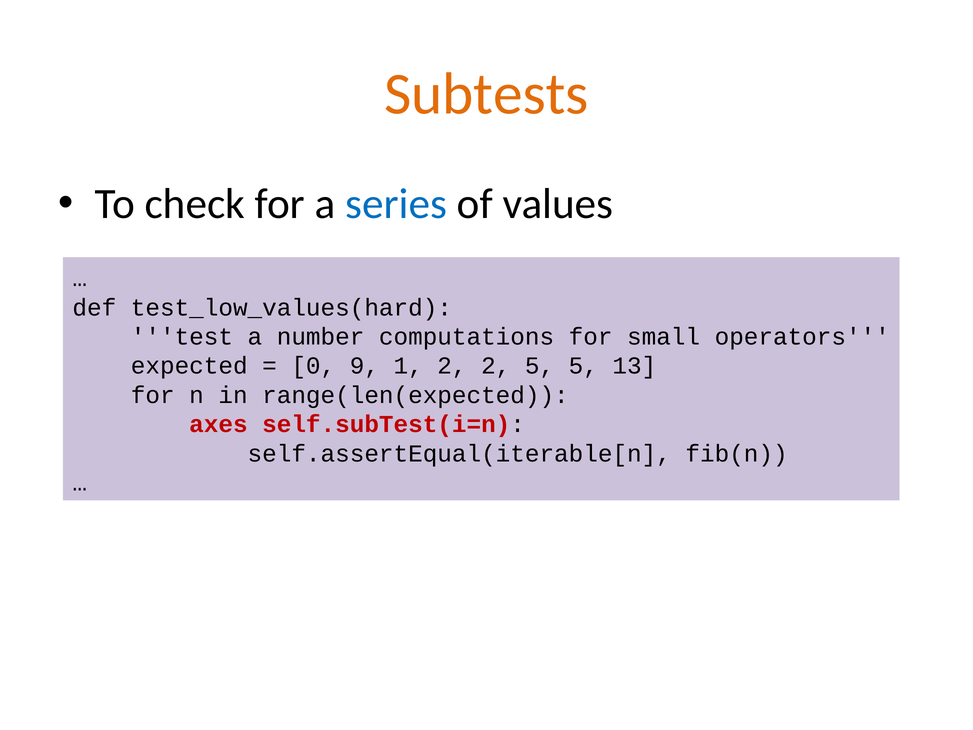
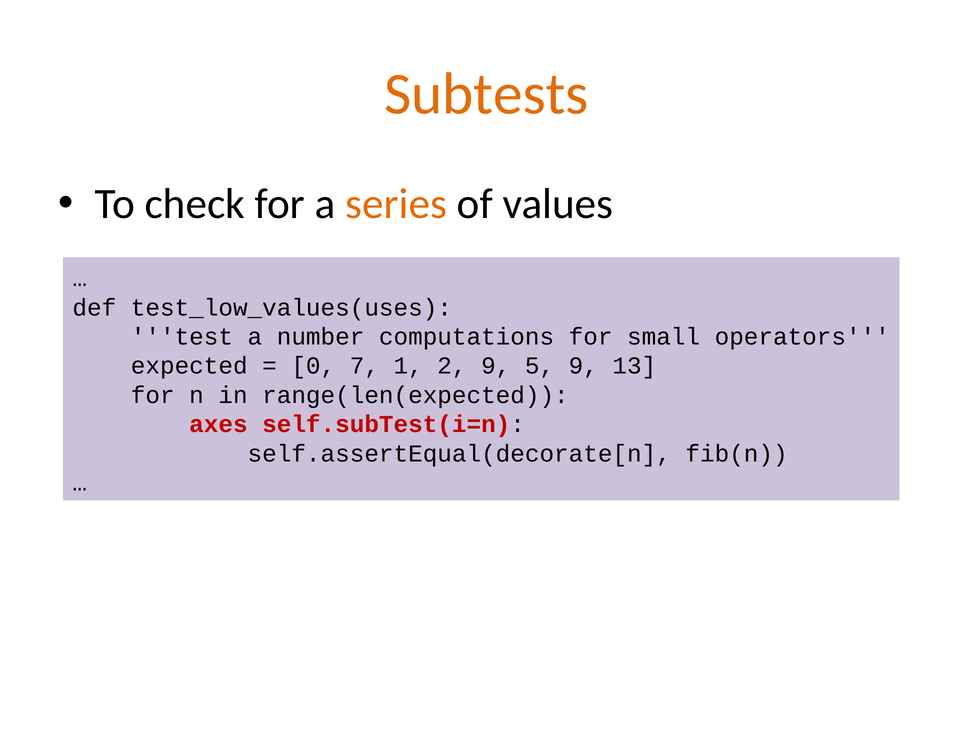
series colour: blue -> orange (396, 204)
test_low_values(hard: test_low_values(hard -> test_low_values(uses (291, 307)
9: 9 -> 7 (364, 366)
2 2: 2 -> 9 (496, 366)
5 5: 5 -> 9 (583, 366)
self.assertEqual(iterable[n: self.assertEqual(iterable[n -> self.assertEqual(decorate[n (459, 453)
